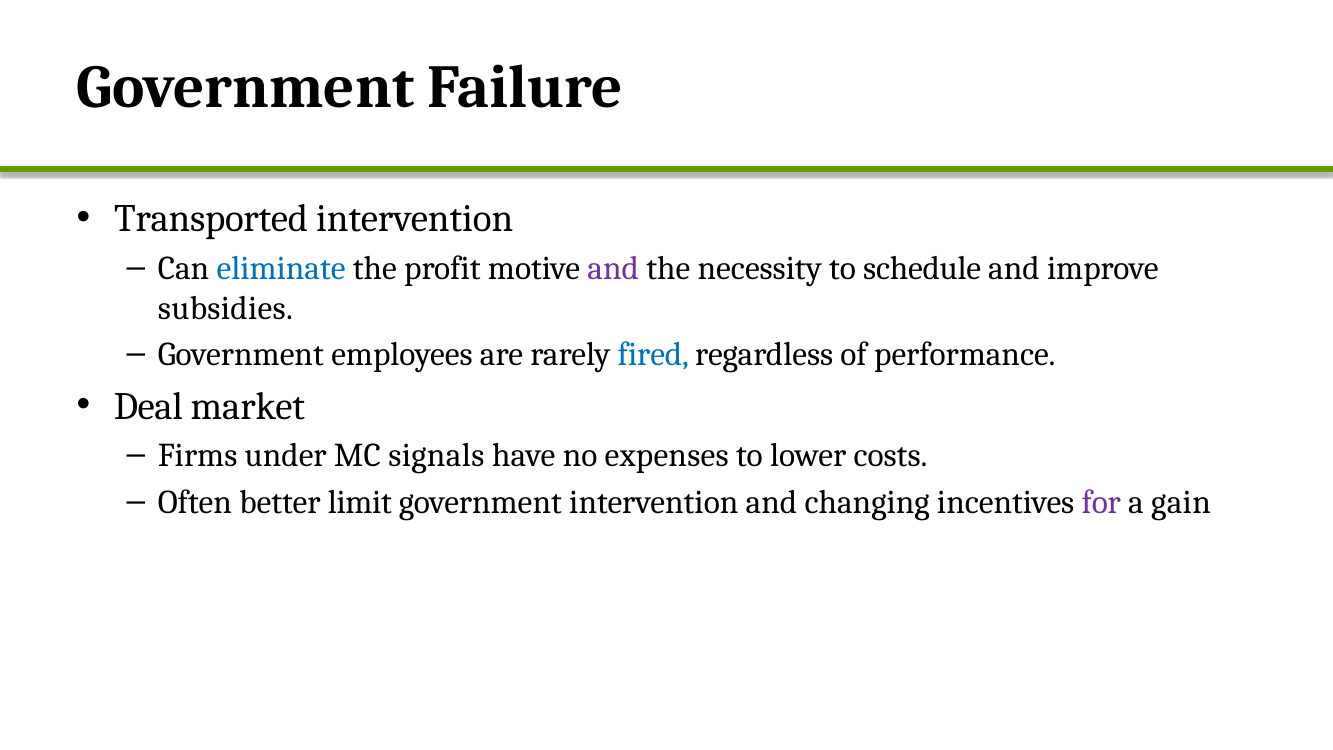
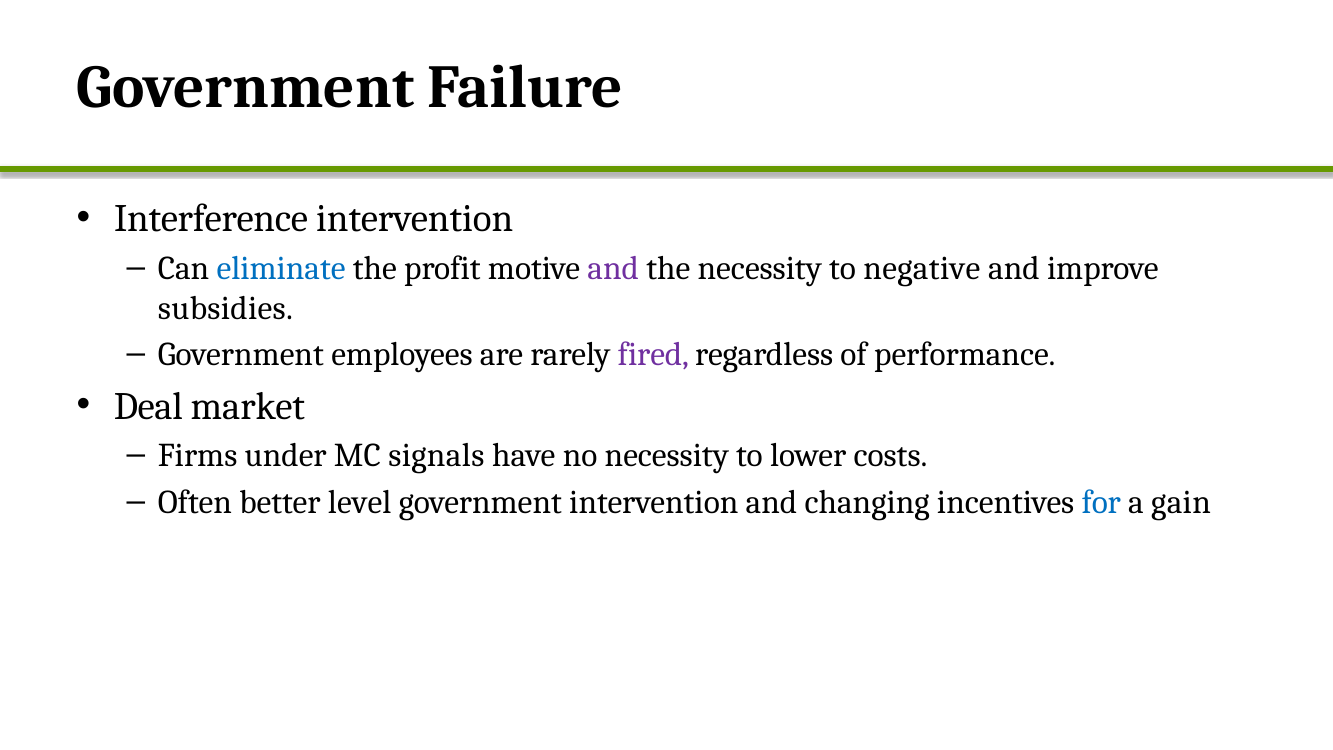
Transported: Transported -> Interference (211, 218)
schedule: schedule -> negative (922, 268)
fired colour: blue -> purple (653, 355)
no expenses: expenses -> necessity (667, 456)
limit: limit -> level (360, 502)
for colour: purple -> blue (1101, 502)
